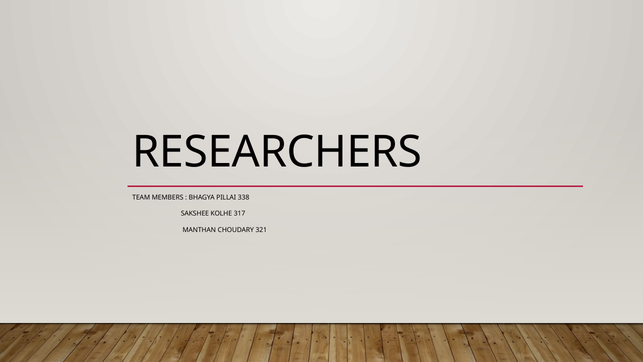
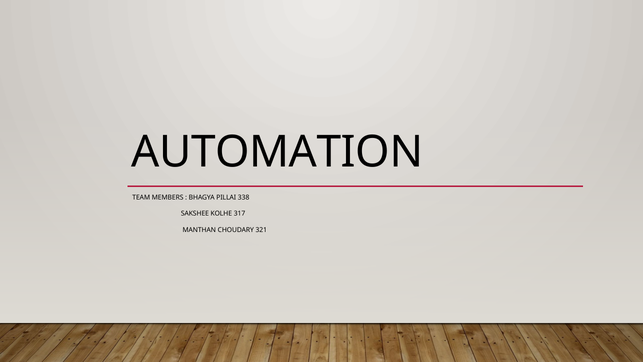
RESEARCHERS: RESEARCHERS -> AUTOMATION (277, 152)
